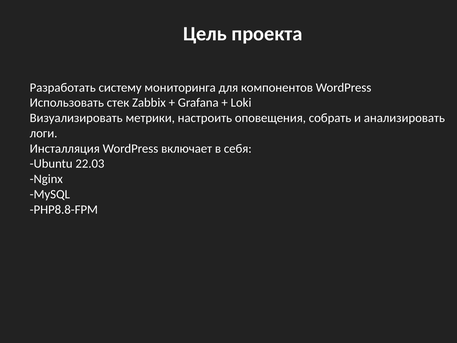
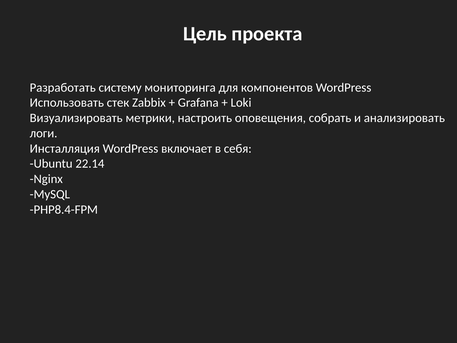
22.03: 22.03 -> 22.14 (90, 164)
PHP8.8-FPM: PHP8.8-FPM -> PHP8.4-FPM (64, 209)
